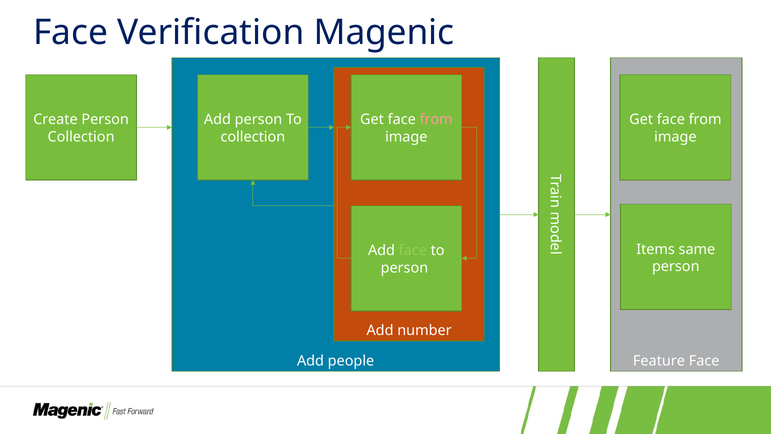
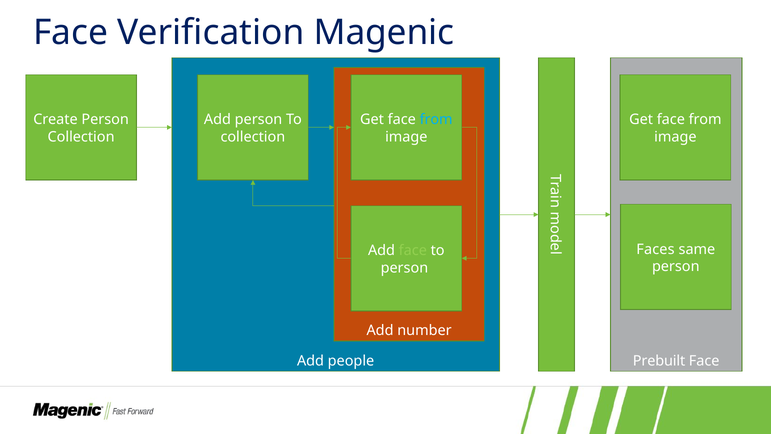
from colour: pink -> light blue (436, 120)
Items: Items -> Faces (655, 249)
Feature: Feature -> Prebuilt (659, 361)
